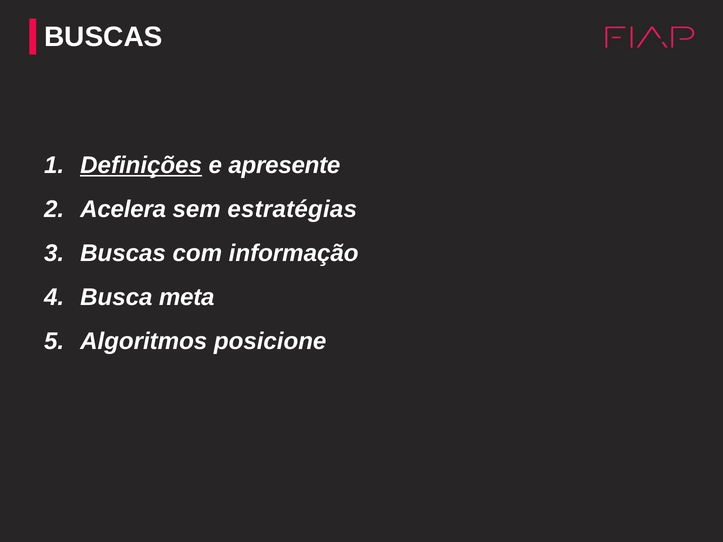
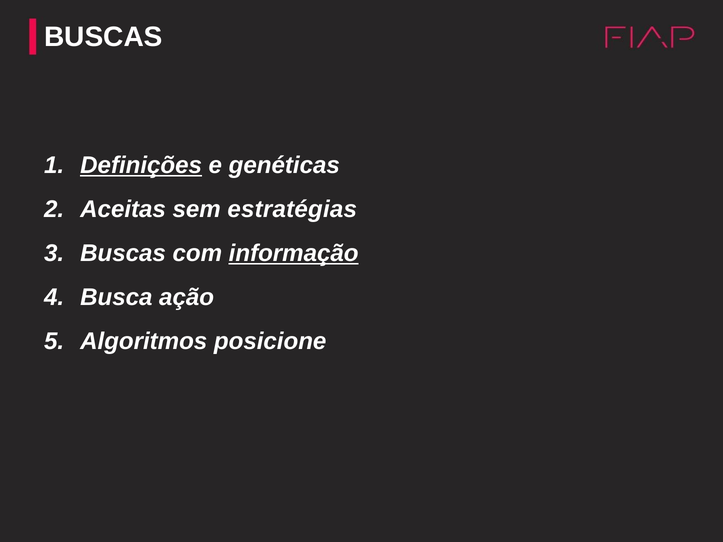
apresente: apresente -> genéticas (284, 166)
Acelera: Acelera -> Aceitas (123, 210)
informação underline: none -> present (294, 254)
meta: meta -> ação (187, 297)
